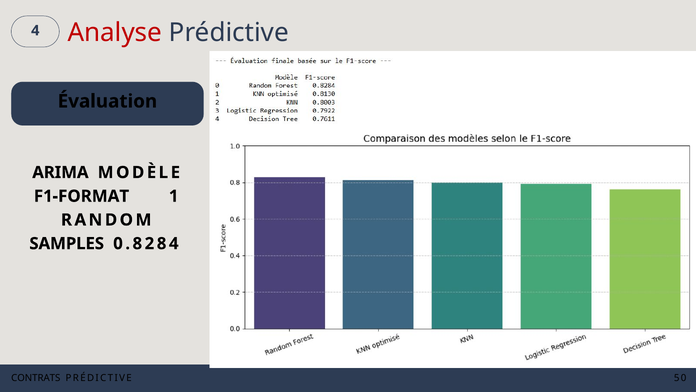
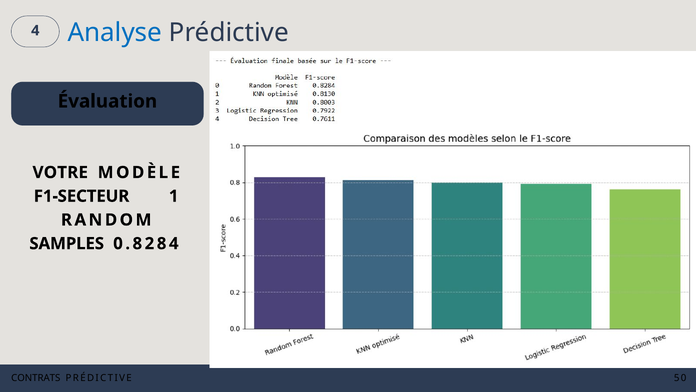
Analyse colour: red -> blue (115, 33)
ARIMA: ARIMA -> VOTRE (60, 172)
F1-FORMAT: F1-FORMAT -> F1-SECTEUR (82, 196)
